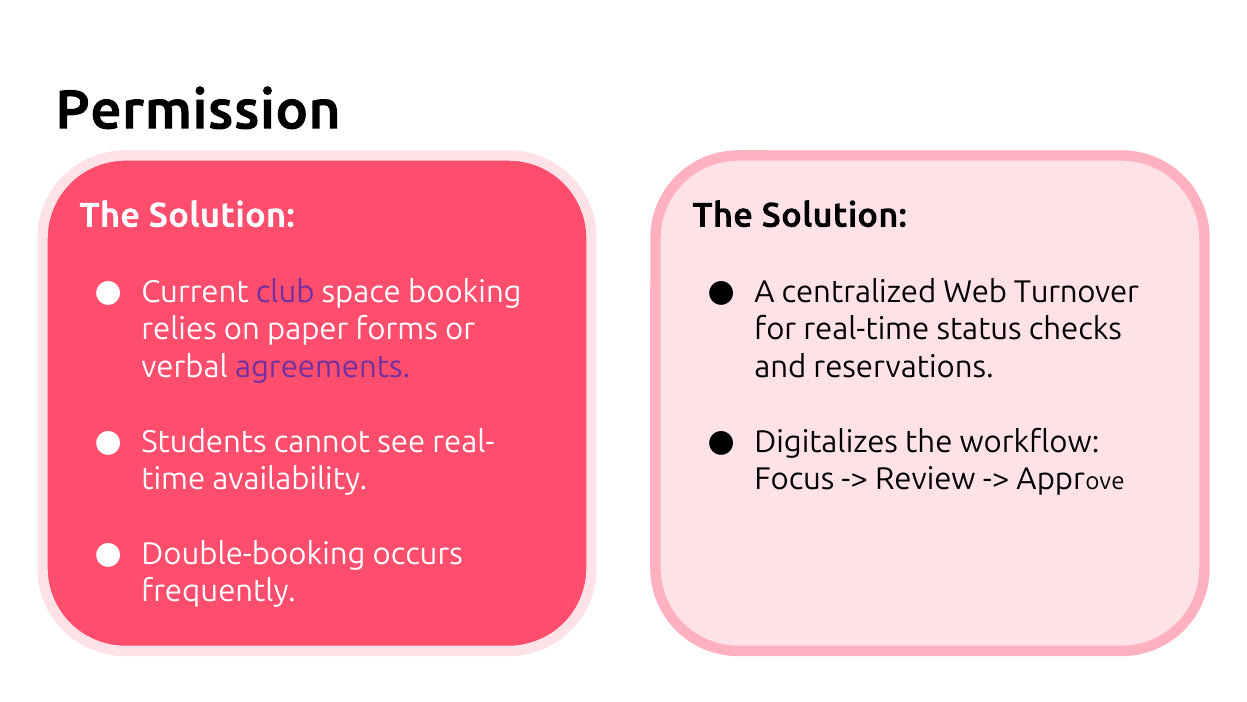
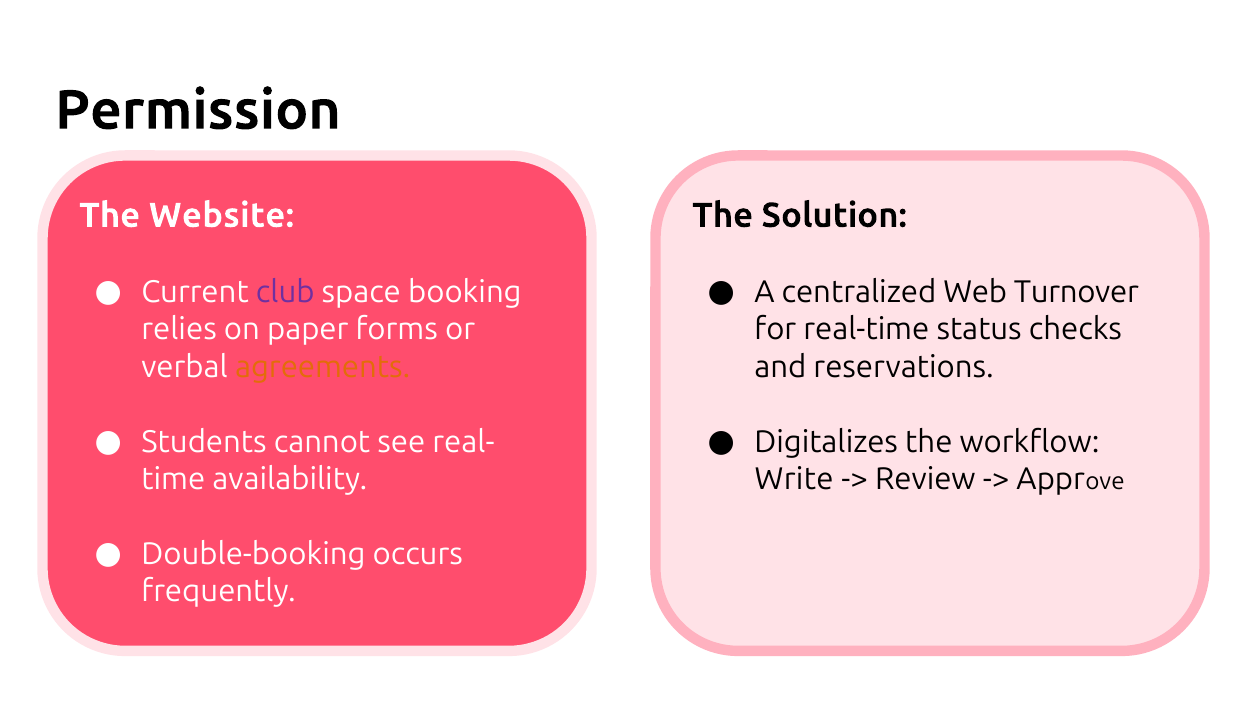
Solution: Solution -> Website (222, 215)
agreements colour: purple -> orange (323, 367)
Focus: Focus -> Write (794, 479)
